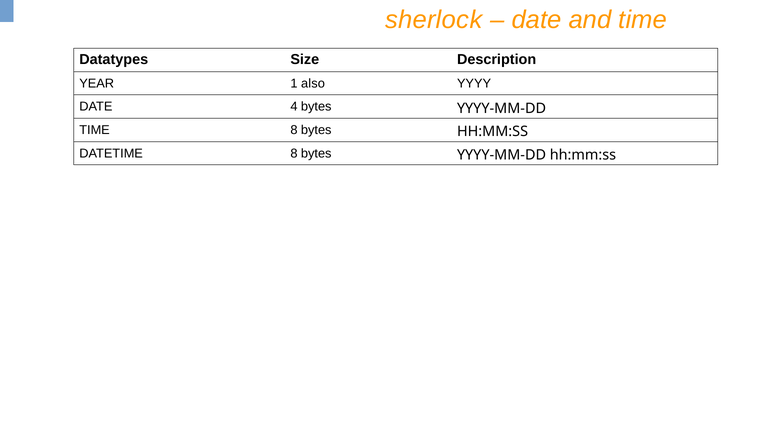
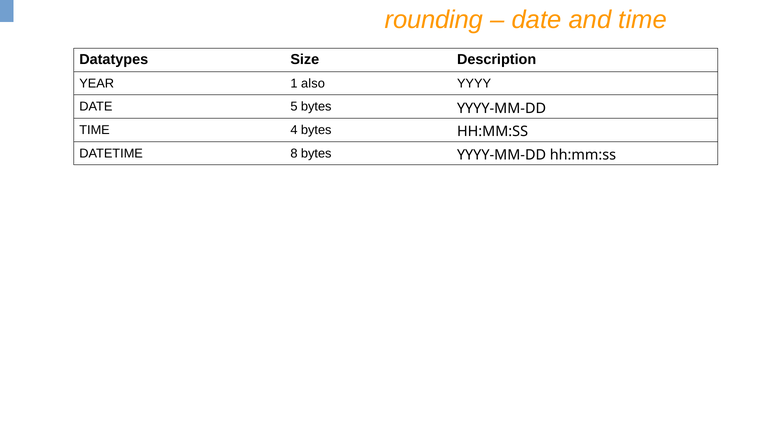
sherlock: sherlock -> rounding (434, 20)
4: 4 -> 5 (294, 107)
TIME 8: 8 -> 4 (294, 130)
